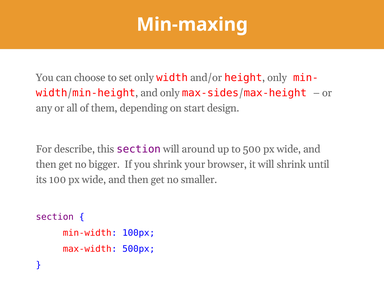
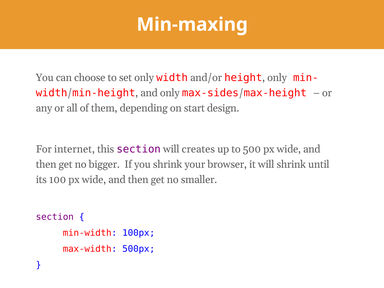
describe: describe -> internet (74, 149)
around: around -> creates (198, 149)
